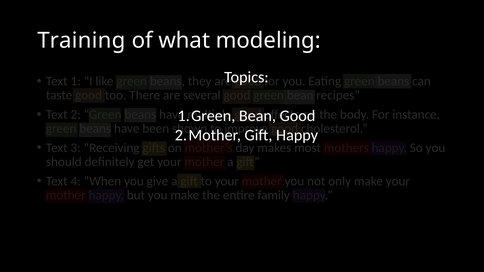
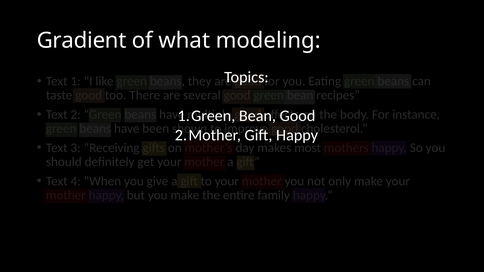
Training: Training -> Gradient (82, 41)
